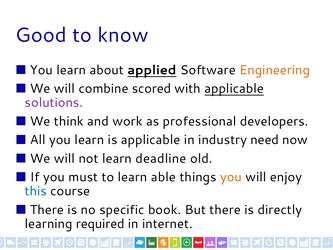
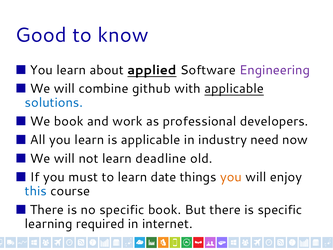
Engineering colour: orange -> purple (275, 70)
scored: scored -> github (151, 89)
solutions colour: purple -> blue (54, 103)
We think: think -> book (69, 121)
able: able -> date (164, 177)
is directly: directly -> specific (280, 210)
